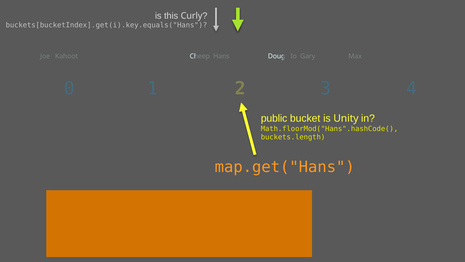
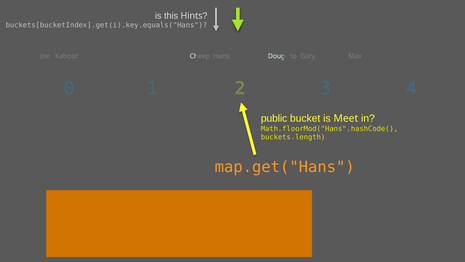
Curly: Curly -> Hints (192, 16)
Unity: Unity -> Meet (346, 118)
